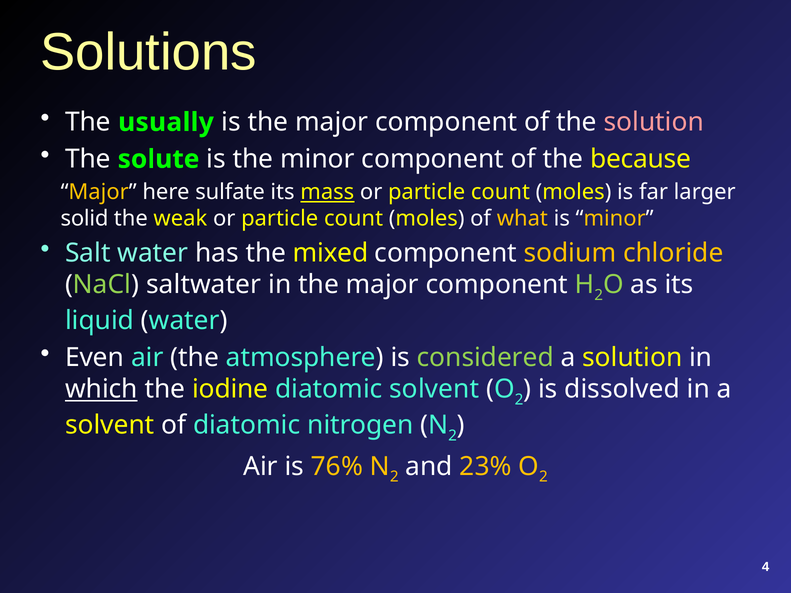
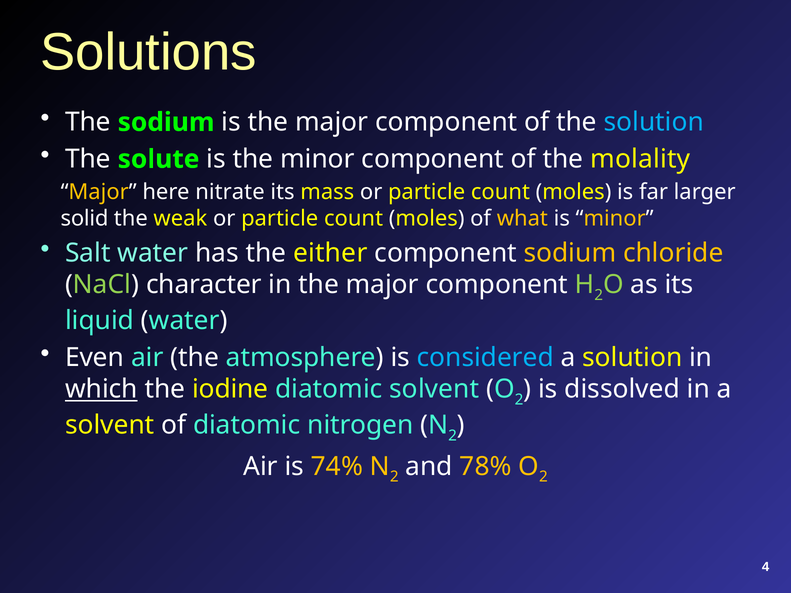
The usually: usually -> sodium (166, 122)
solution colour: pink -> light blue (654, 122)
because: because -> molality (640, 159)
sulfate: sulfate -> nitrate (230, 192)
mass underline: present -> none (327, 192)
mixed: mixed -> either (330, 253)
saltwater: saltwater -> character (204, 285)
considered colour: light green -> light blue (485, 358)
76%: 76% -> 74% (337, 467)
23%: 23% -> 78% (485, 467)
